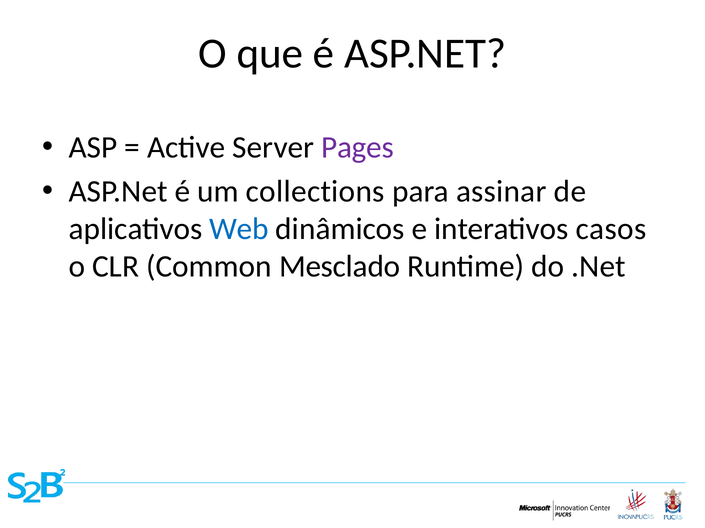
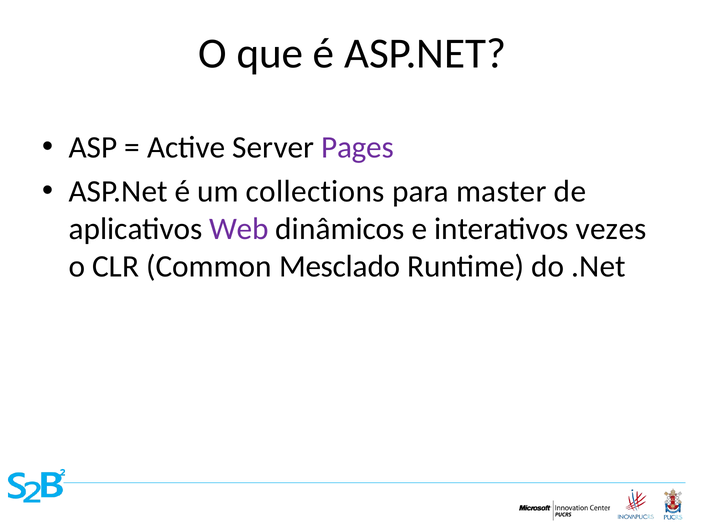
assinar: assinar -> master (501, 192)
Web colour: blue -> purple (239, 229)
casos: casos -> vezes (611, 229)
